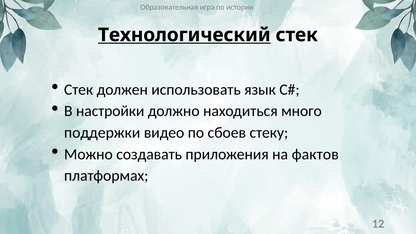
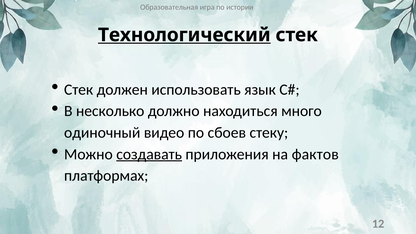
настройки: настройки -> несколько (110, 111)
поддержки: поддержки -> одиночный (102, 133)
создавать underline: none -> present (149, 154)
